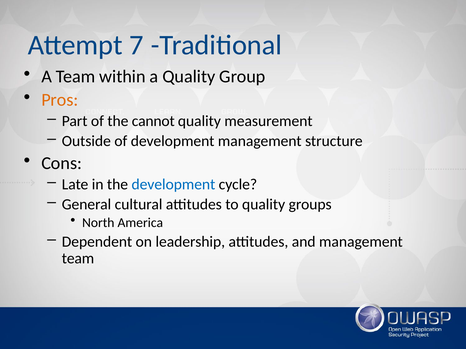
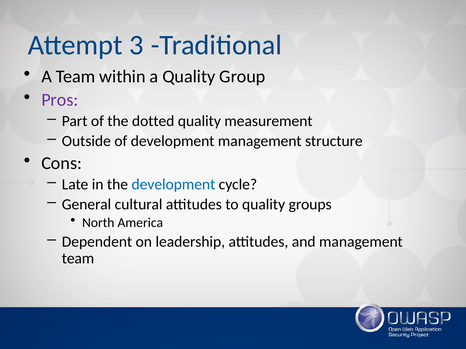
7: 7 -> 3 (136, 45)
Pros colour: orange -> purple (60, 100)
cannot: cannot -> dotted (153, 121)
